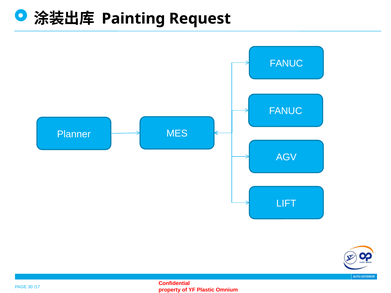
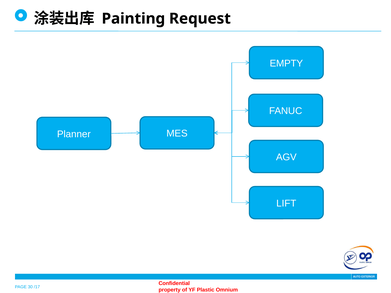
FANUC: FANUC -> EMPTY (286, 63)
